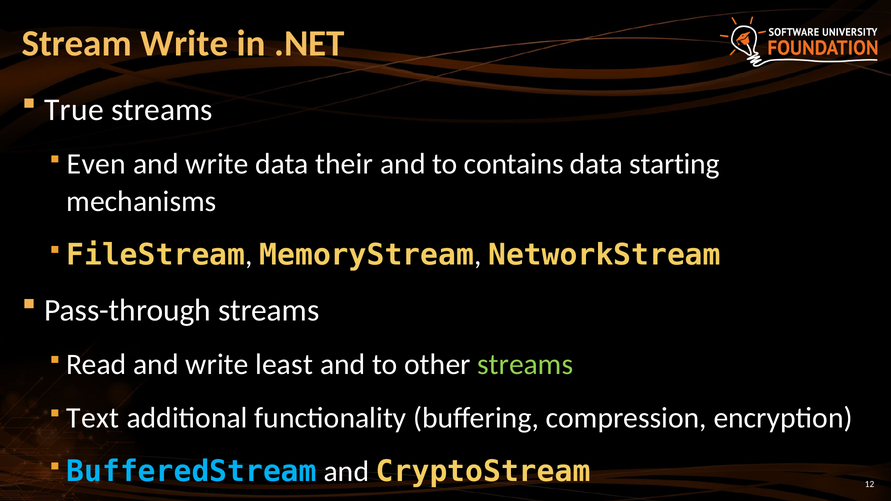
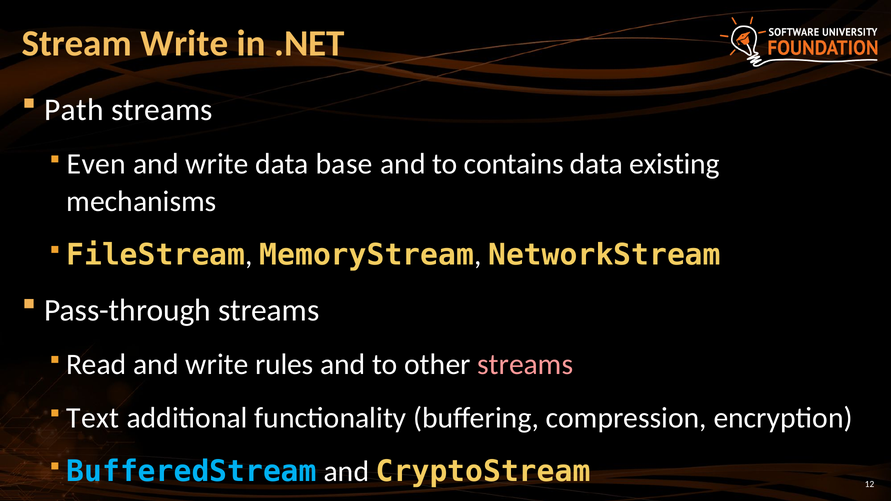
True: True -> Path (74, 110)
their: their -> base (344, 164)
starting: starting -> existing (675, 164)
least: least -> rules (284, 365)
streams colour: light green -> pink (525, 365)
